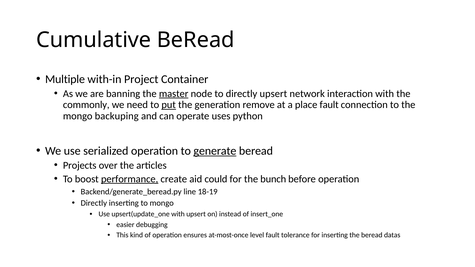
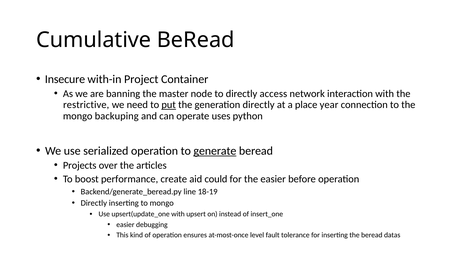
Multiple: Multiple -> Insecure (65, 79)
master underline: present -> none (174, 94)
directly upsert: upsert -> access (273, 94)
commonly: commonly -> restrictive (86, 105)
generation remove: remove -> directly (259, 105)
place fault: fault -> year (329, 105)
performance underline: present -> none (130, 179)
the bunch: bunch -> easier (273, 179)
